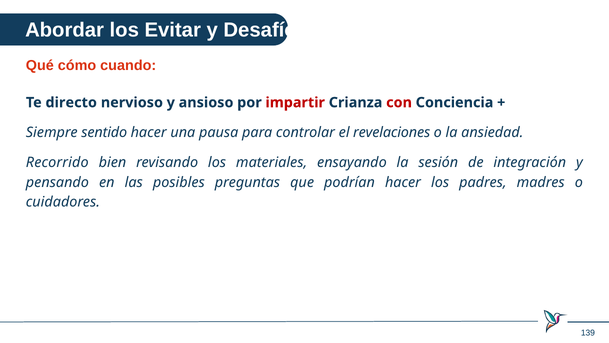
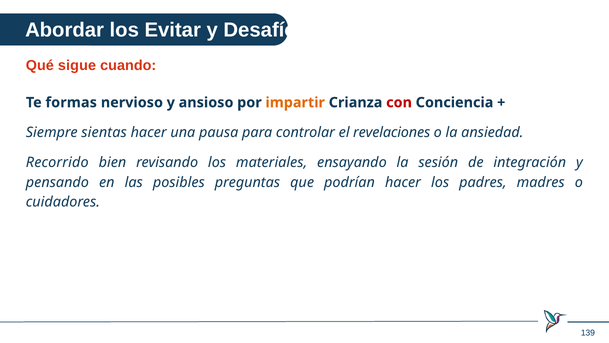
cómo: cómo -> sigue (77, 65)
directo: directo -> formas (71, 102)
impartir colour: red -> orange (295, 102)
sentido: sentido -> sientas (104, 132)
